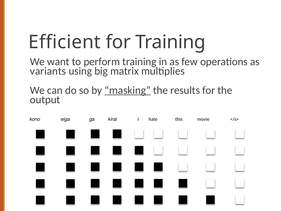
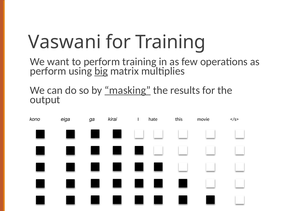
Efficient: Efficient -> Vaswani (65, 42)
variants: variants -> perform (48, 71)
big underline: none -> present (101, 71)
